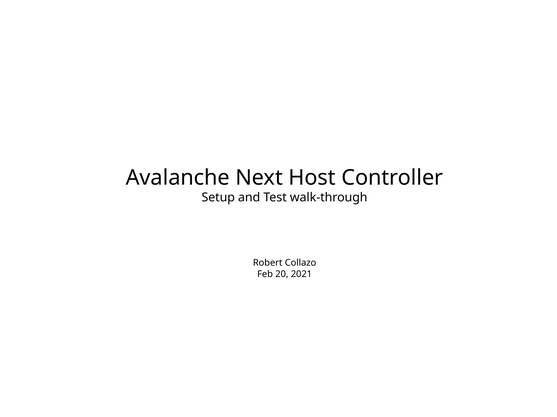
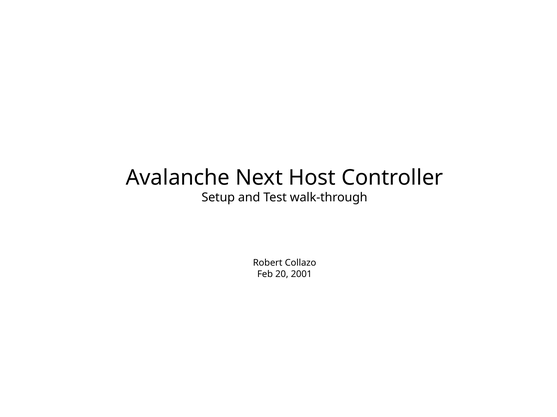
2021: 2021 -> 2001 (301, 275)
